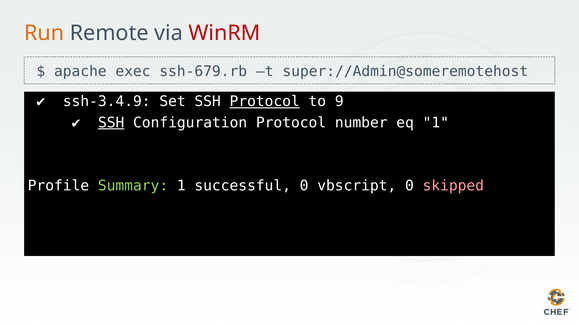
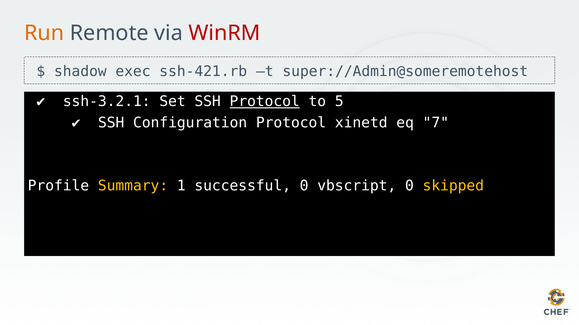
apache: apache -> shadow (80, 71)
ssh-679.rb: ssh-679.rb -> ssh-421.rb (203, 71)
ssh-3.4.9: ssh-3.4.9 -> ssh-3.2.1 (107, 102)
9: 9 -> 5 (339, 102)
SSH underline: present -> none (111, 123)
number: number -> xinetd (361, 123)
eq 1: 1 -> 7 (436, 123)
Summary colour: light green -> yellow (133, 186)
skipped colour: pink -> yellow (453, 186)
